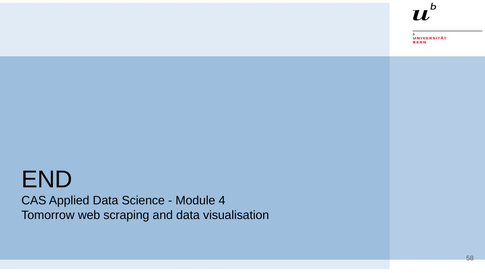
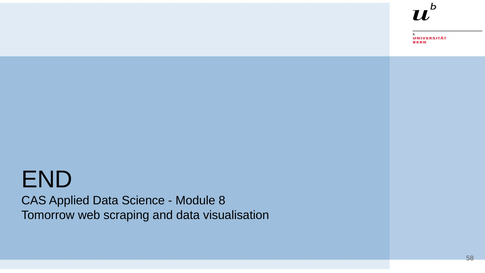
4: 4 -> 8 (222, 200)
